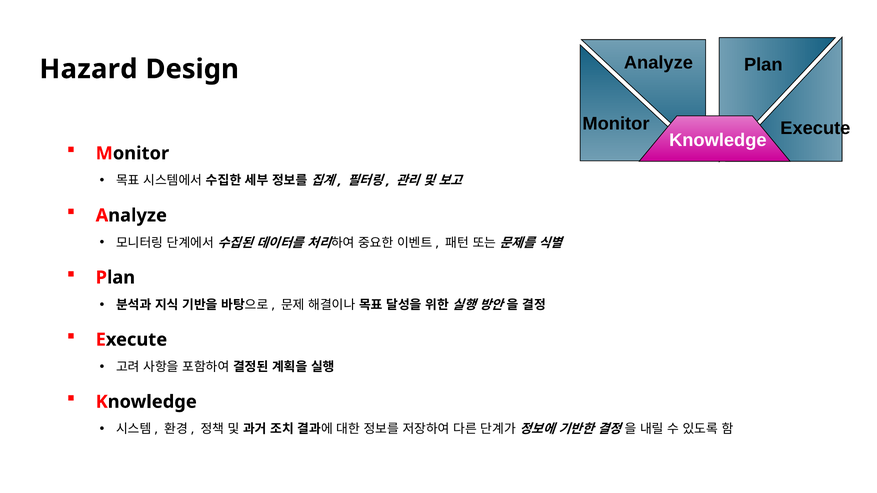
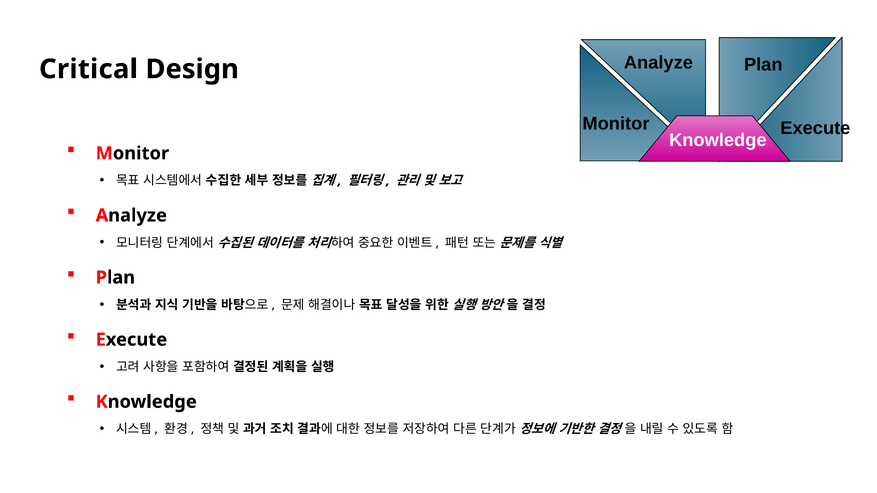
Hazard: Hazard -> Critical (88, 69)
